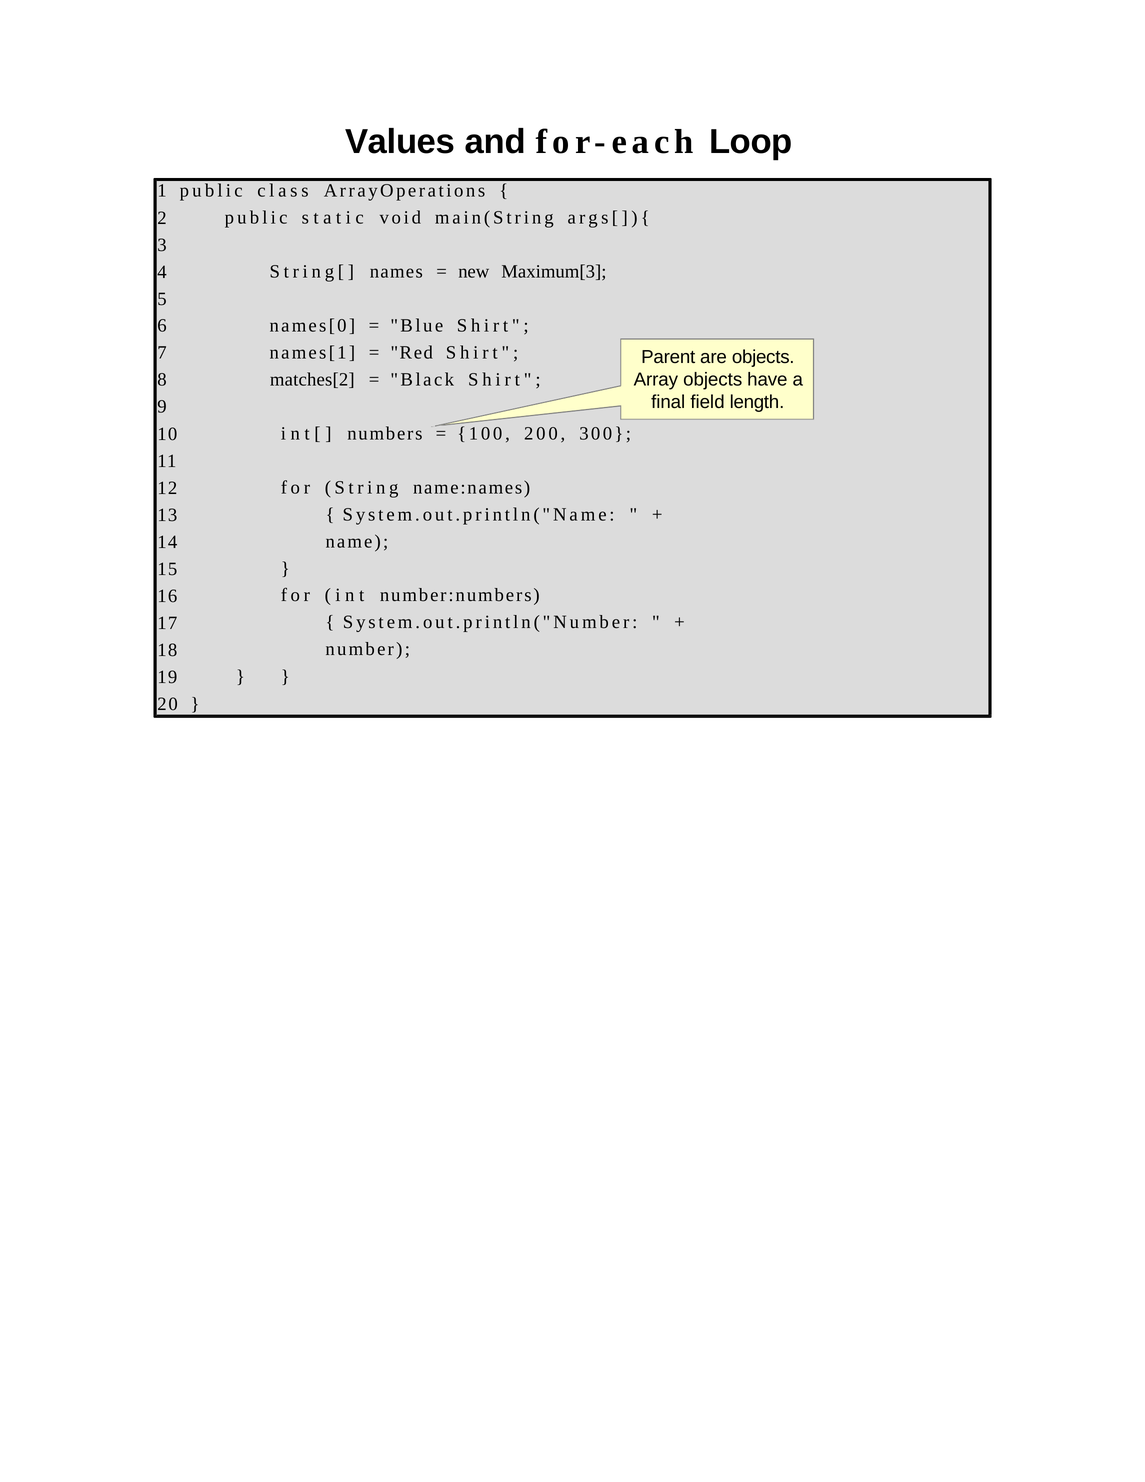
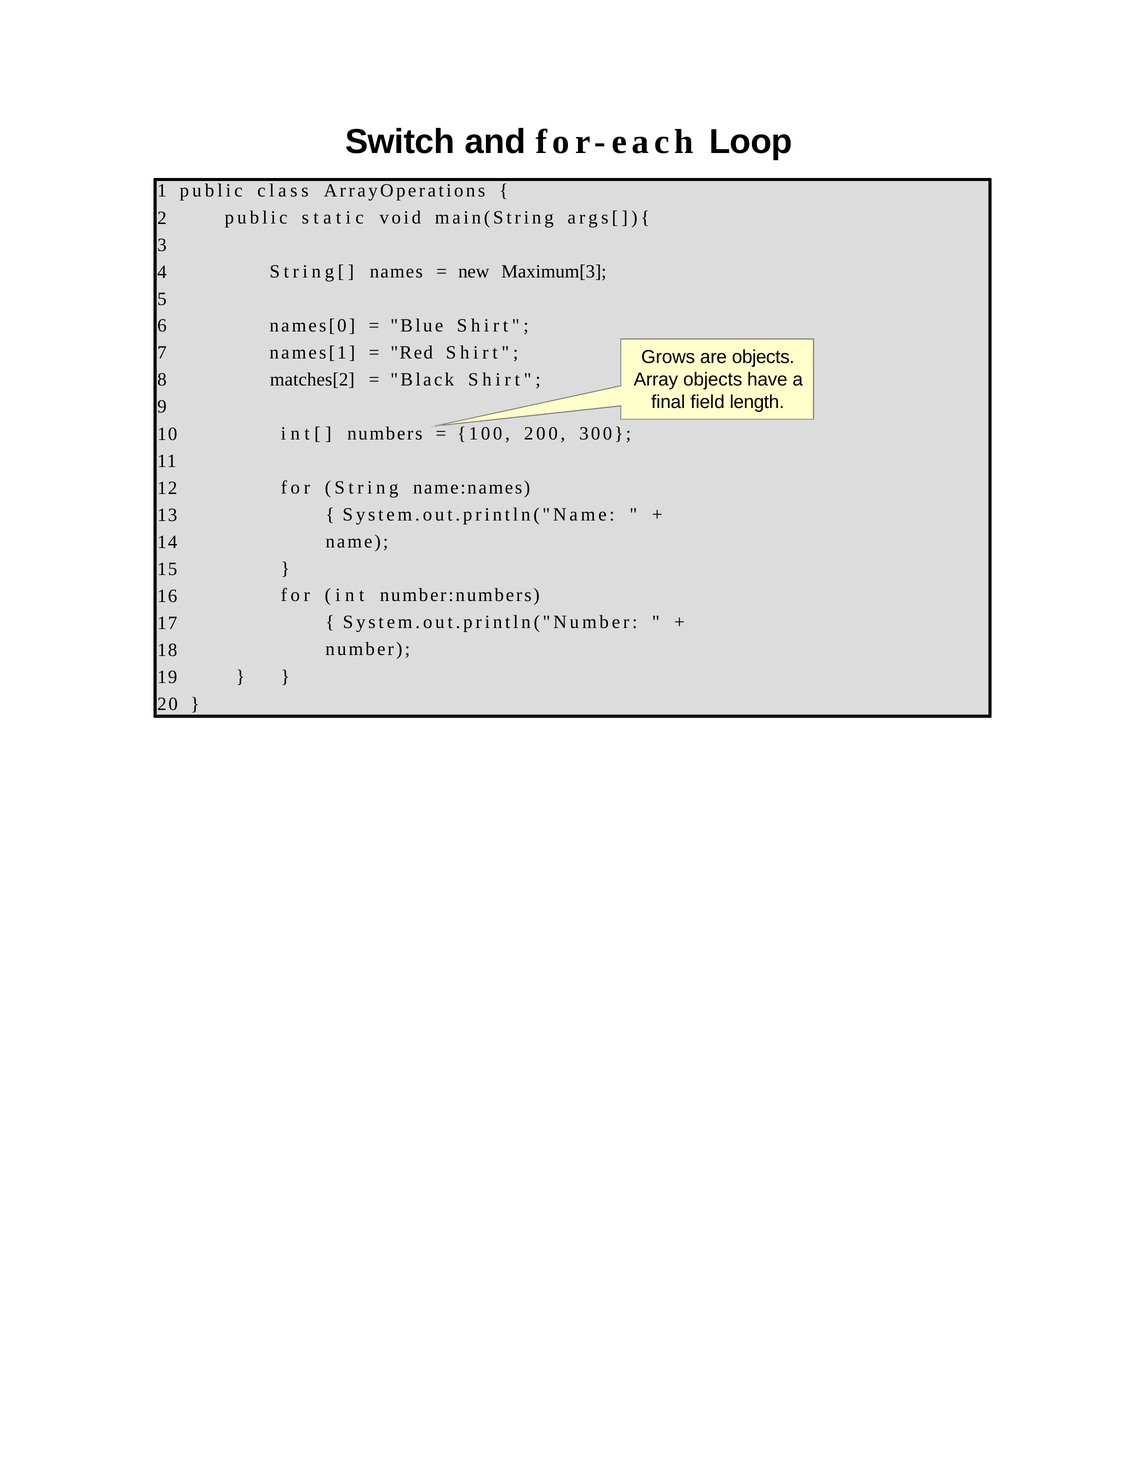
Values: Values -> Switch (400, 142)
Parent: Parent -> Grows (668, 357)
